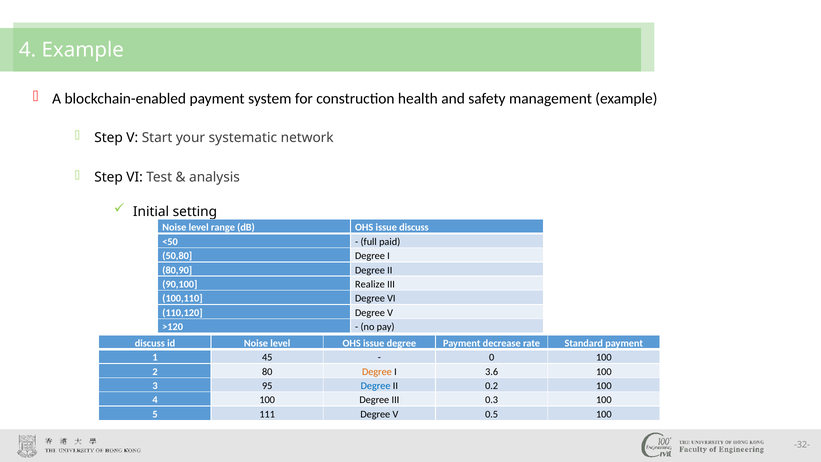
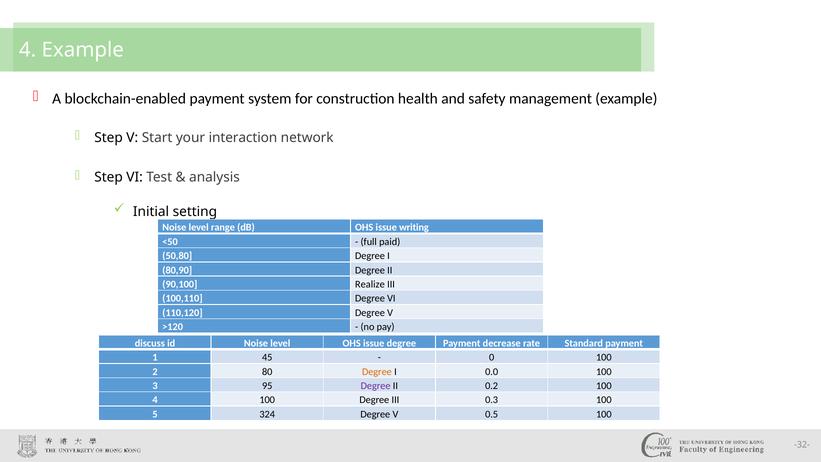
systematic: systematic -> interaction (243, 138)
issue discuss: discuss -> writing (414, 227)
3.6: 3.6 -> 0.0 (492, 372)
Degree colour: blue -> purple (376, 386)
111: 111 -> 324 (267, 414)
